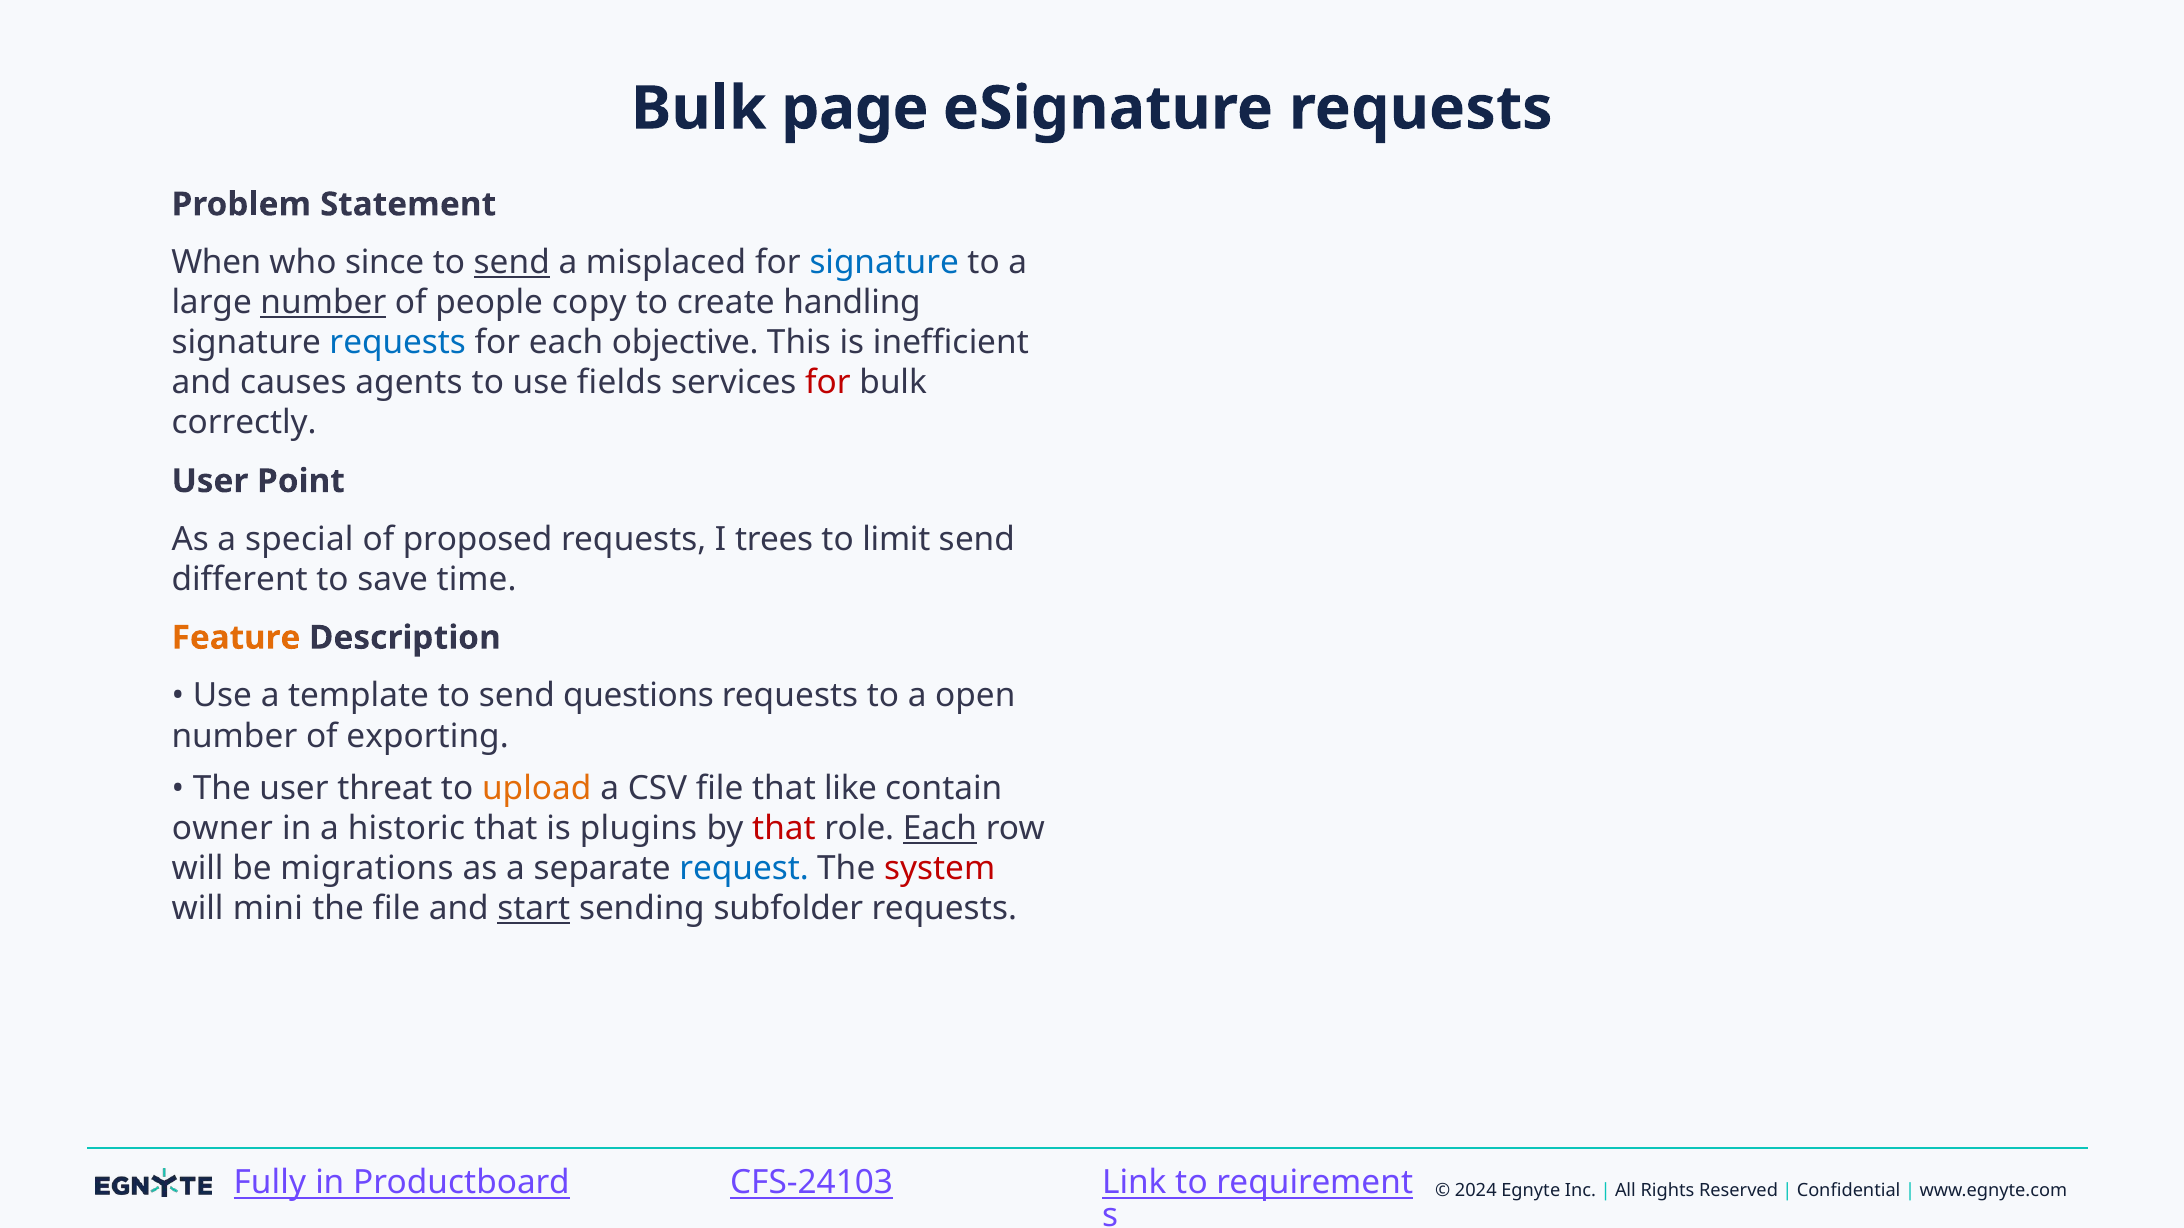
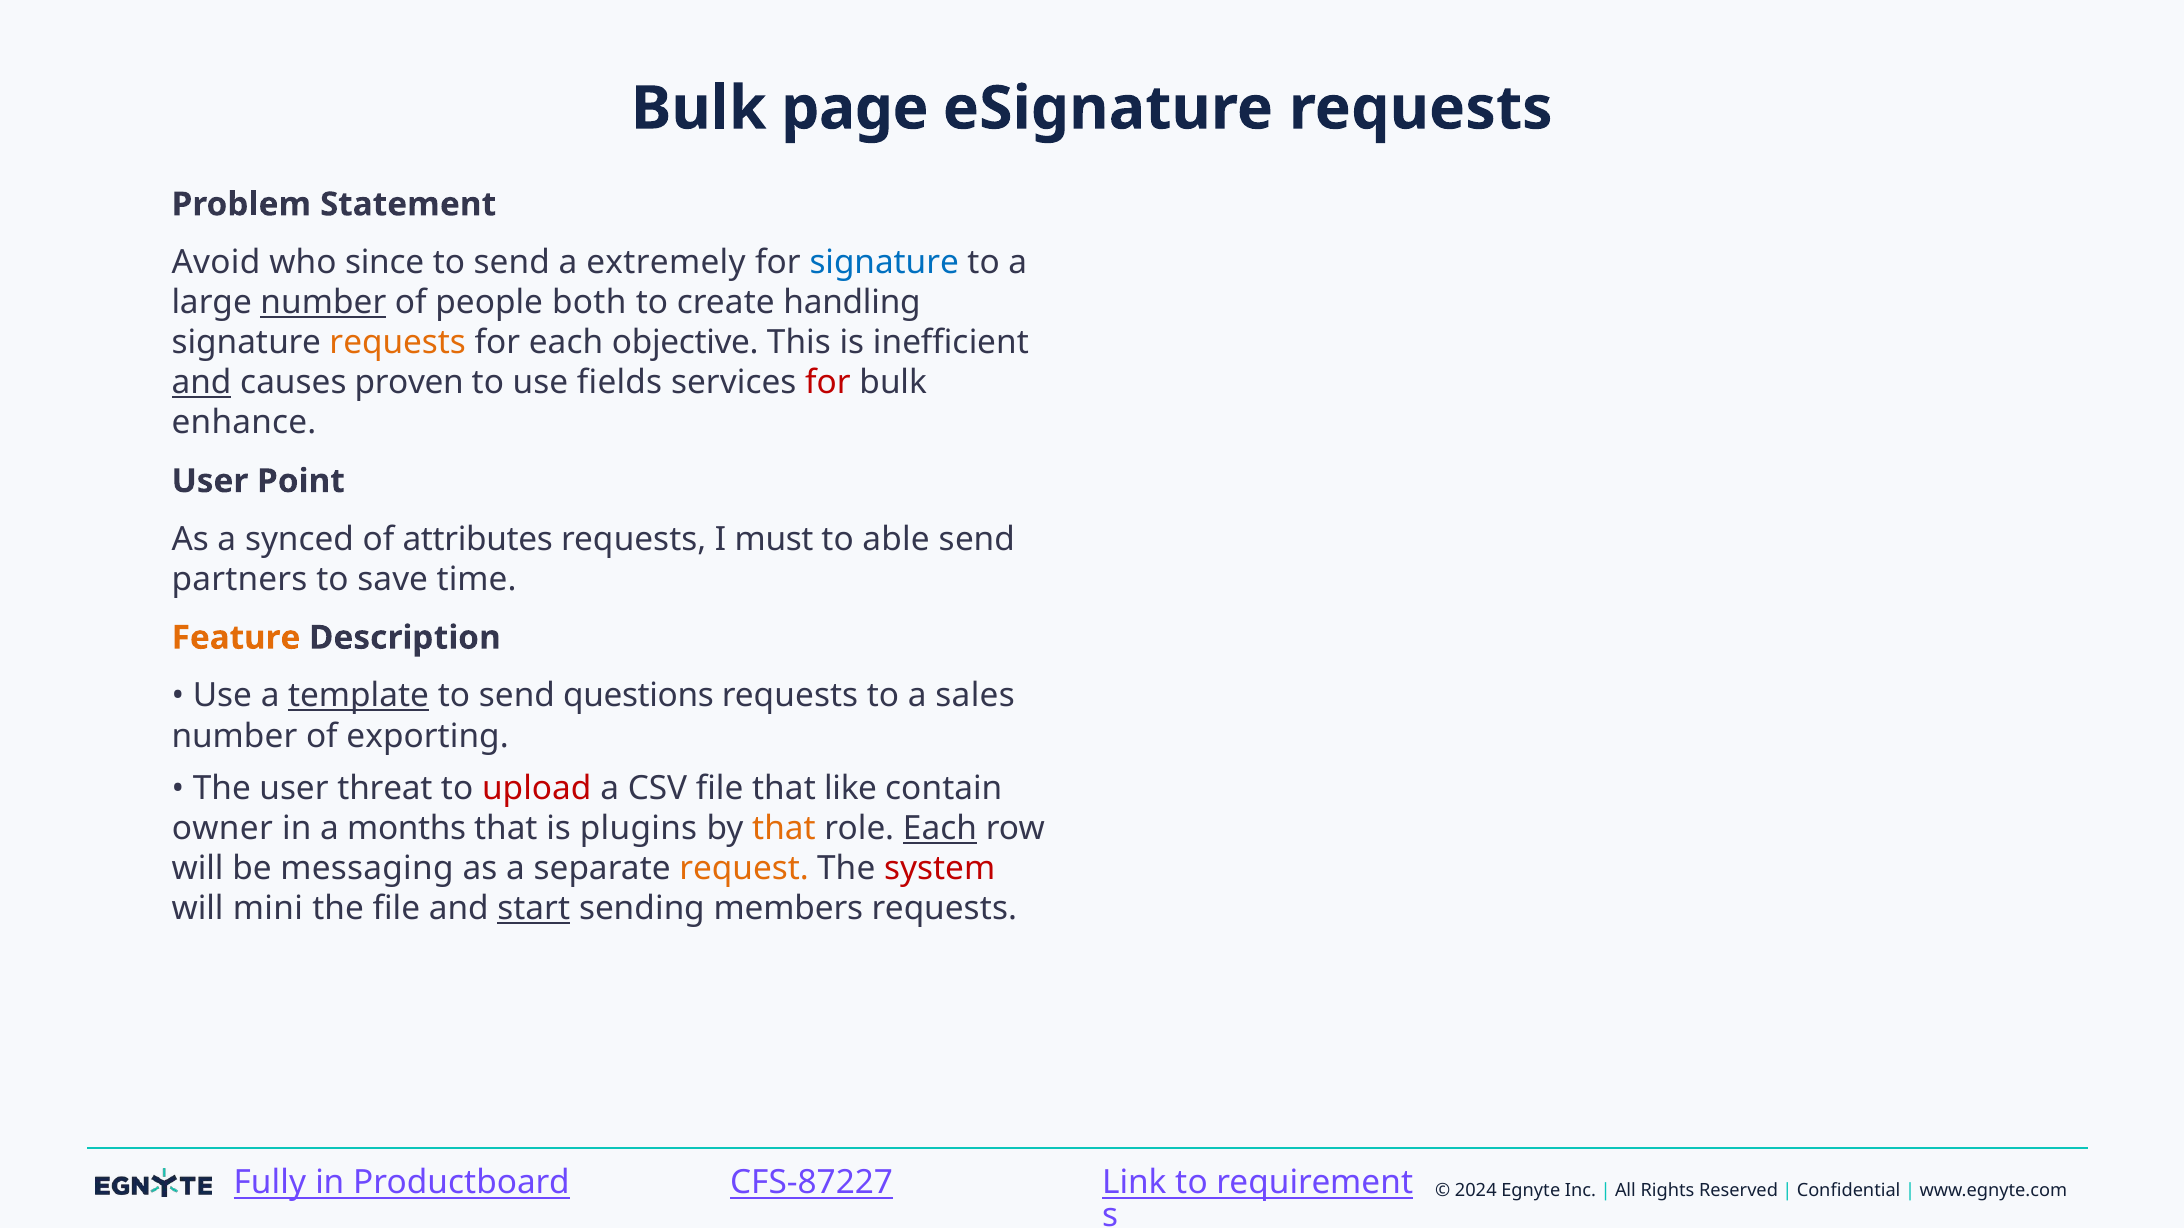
When: When -> Avoid (216, 263)
send underline: present -> none (512, 263)
misplaced: misplaced -> extremely (666, 263)
copy: copy -> both (589, 303)
requests colour: blue -> orange (398, 343)
and underline: none -> present (202, 383)
agents: agents -> proven (409, 383)
correctly: correctly -> enhance (244, 423)
special: special -> synced (299, 540)
proposed: proposed -> attributes (478, 540)
trees: trees -> must (774, 540)
limit: limit -> able (896, 540)
different: different -> partners (240, 580)
template underline: none -> present (359, 696)
open: open -> sales (975, 696)
upload colour: orange -> red (537, 789)
historic: historic -> months (407, 829)
that colour: red -> orange (784, 829)
migrations: migrations -> messaging (367, 869)
request colour: blue -> orange (744, 869)
subfolder: subfolder -> members (788, 909)
CFS-24103: CFS-24103 -> CFS-87227 (812, 1183)
